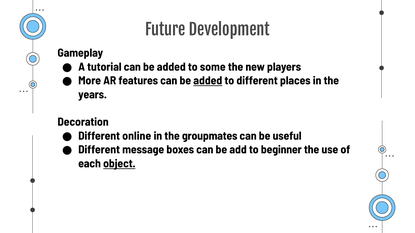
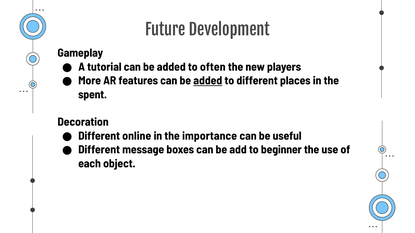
some: some -> often (213, 67)
years: years -> spent (93, 95)
groupmates: groupmates -> importance (210, 136)
object underline: present -> none (119, 164)
